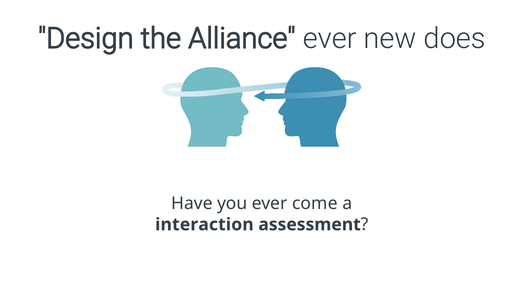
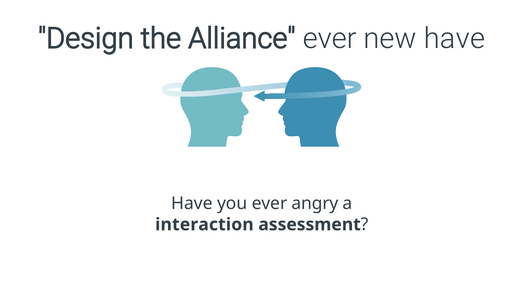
new does: does -> have (454, 38)
come: come -> angry (315, 203)
